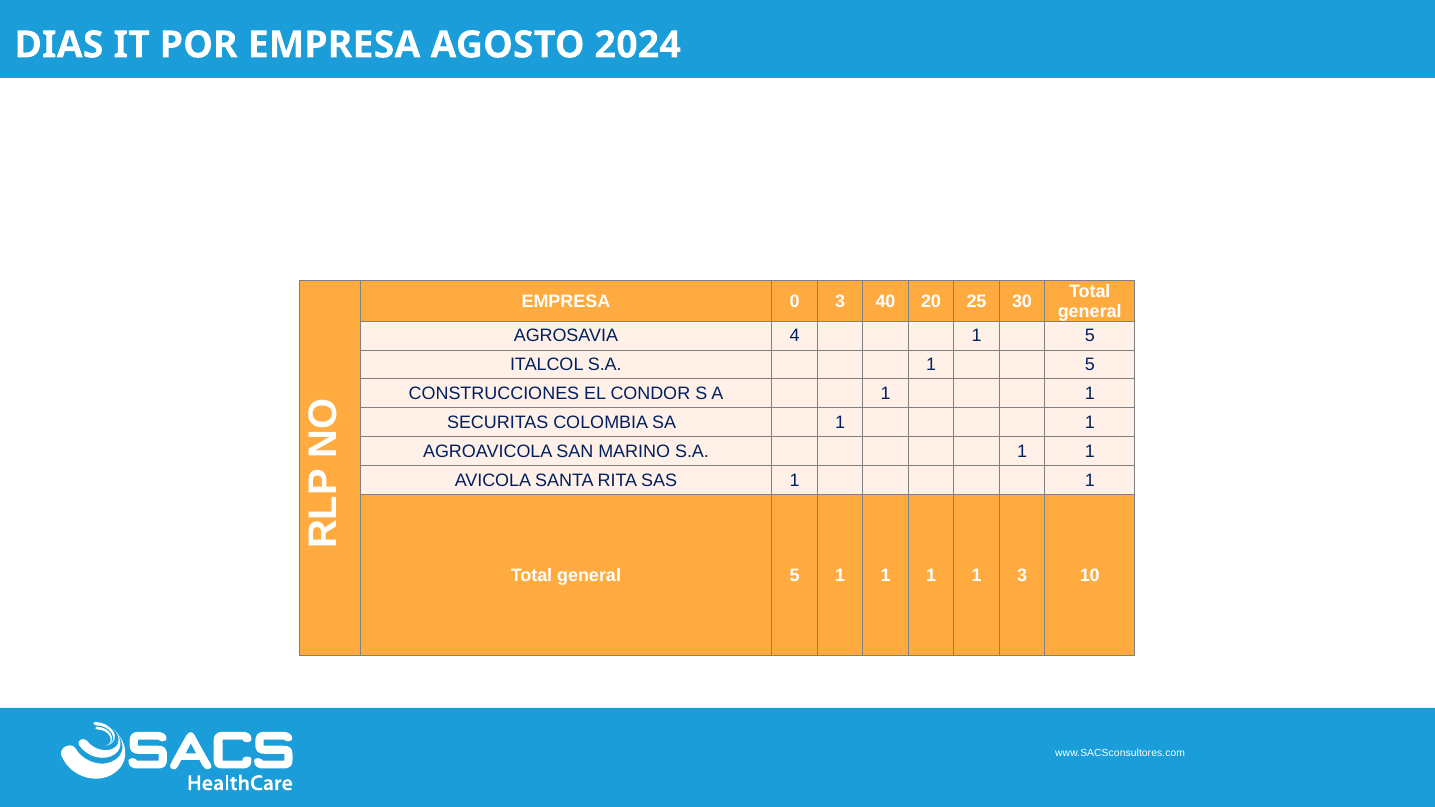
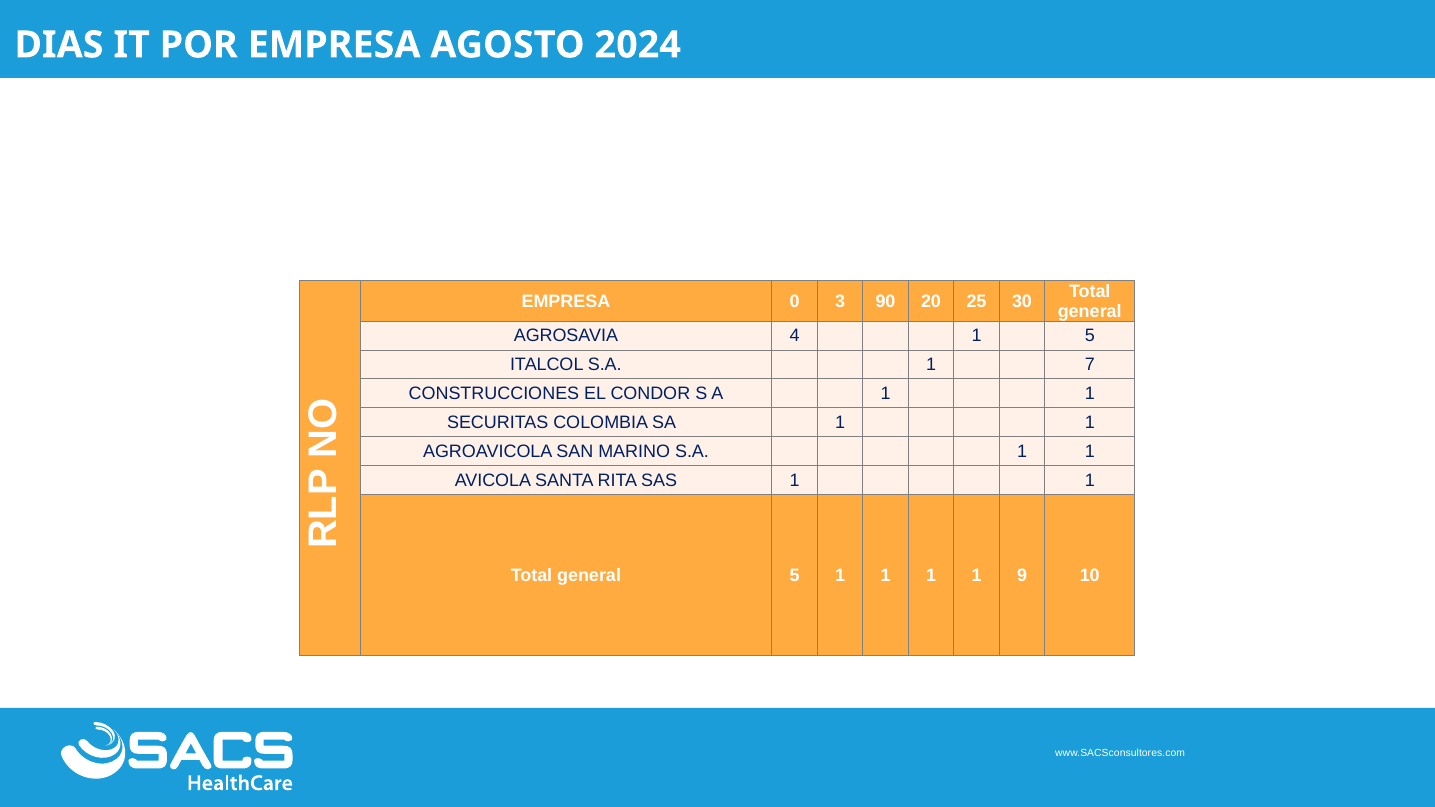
40: 40 -> 90 (886, 301)
S.A 1 5: 5 -> 7 (1090, 365)
1 3: 3 -> 9 (1022, 575)
